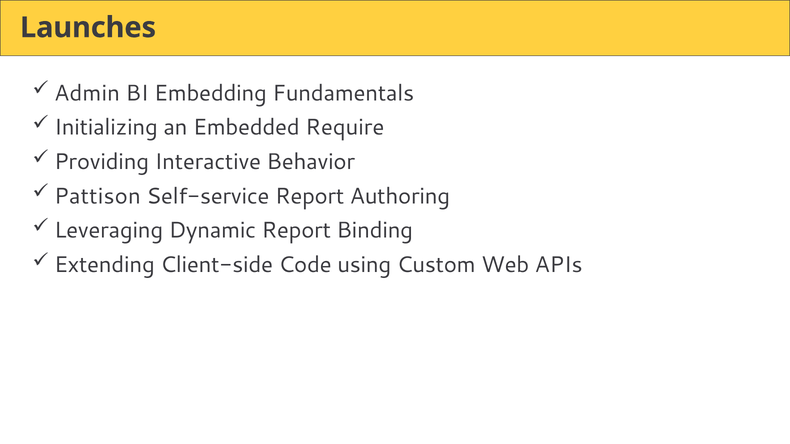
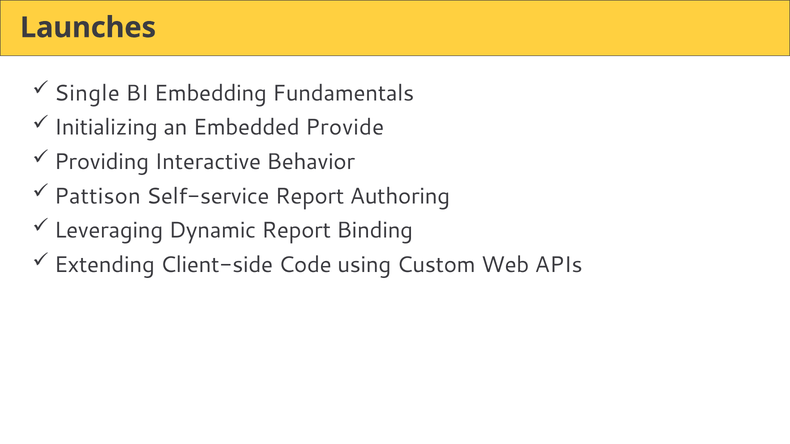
Admin: Admin -> Single (87, 93)
Require: Require -> Provide (345, 128)
